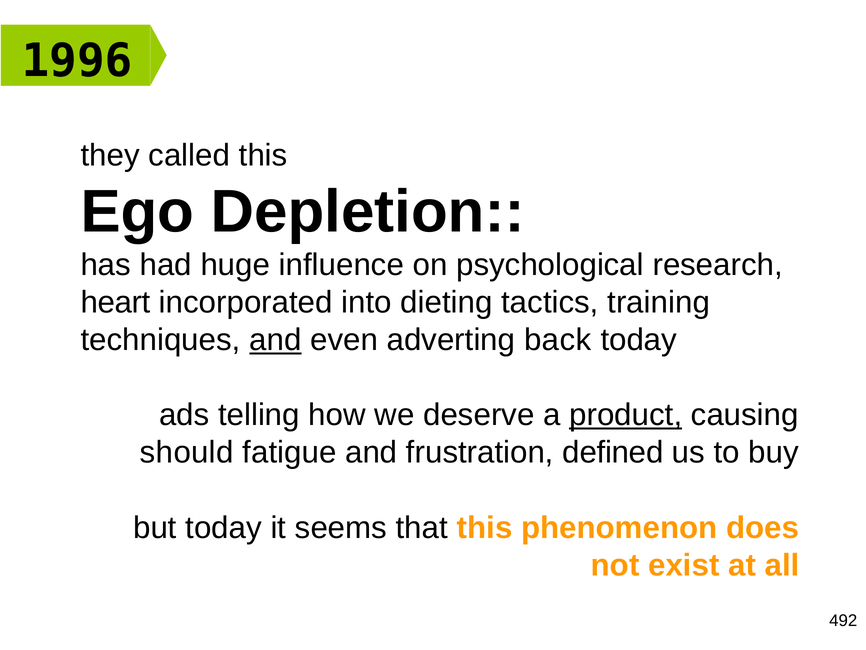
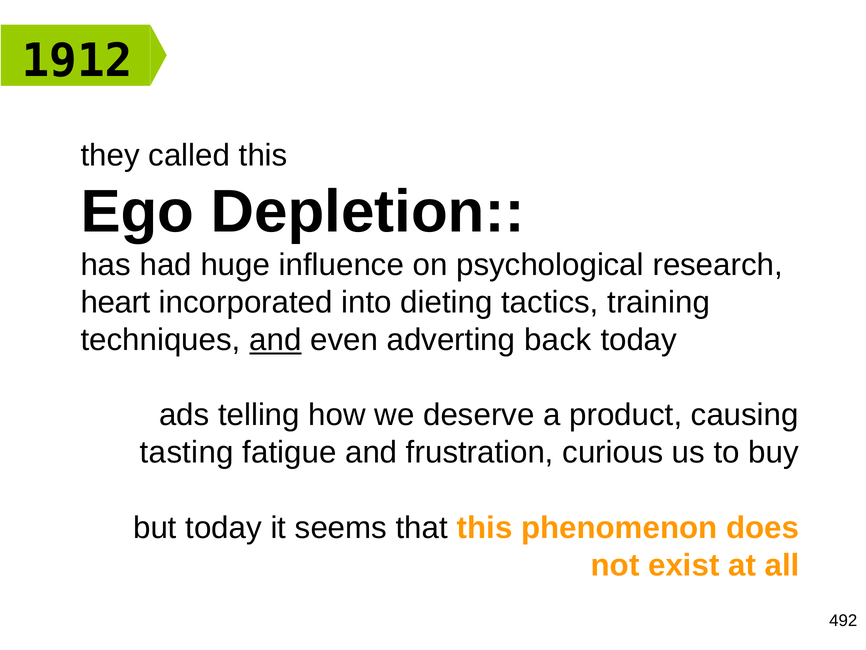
1996: 1996 -> 1912 (77, 61)
product underline: present -> none (626, 415)
should: should -> tasting (187, 452)
defined: defined -> curious (613, 452)
